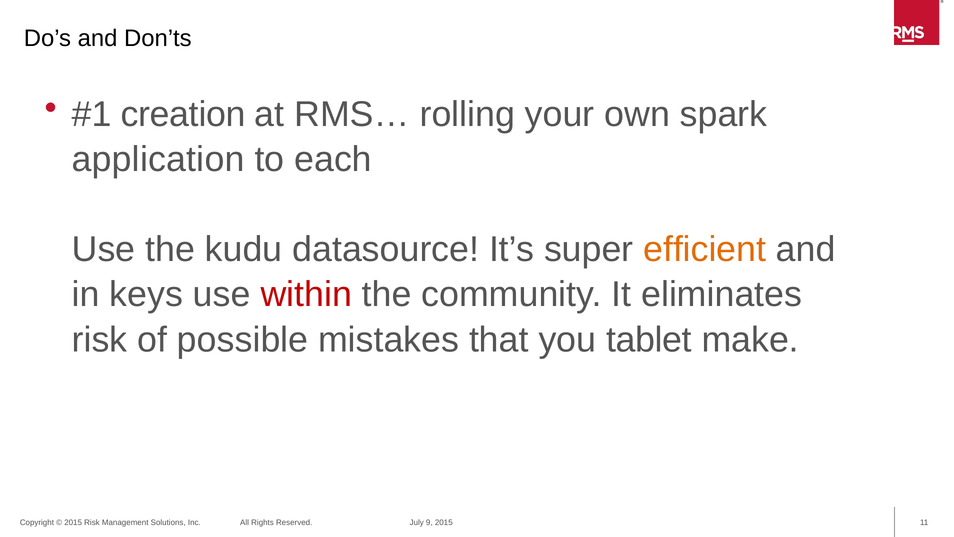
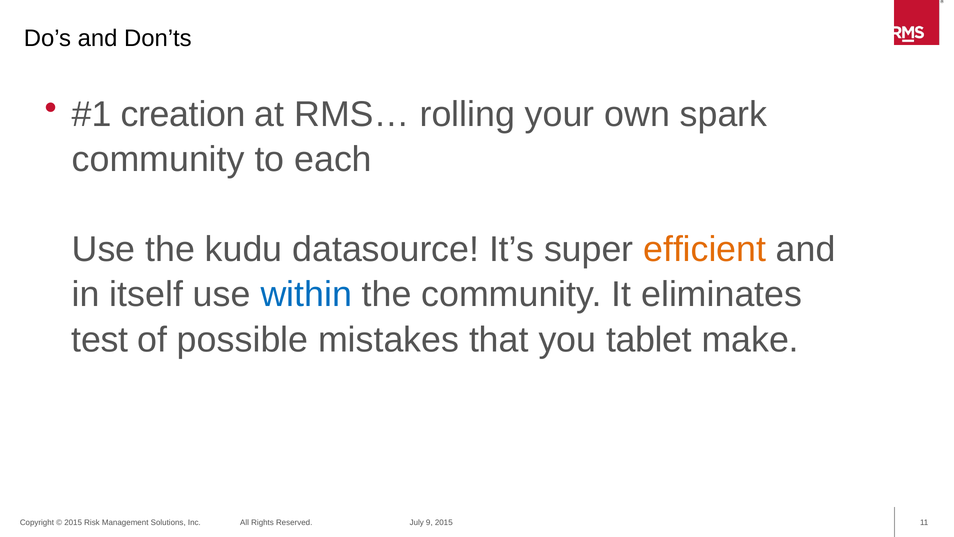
application: application -> community (158, 159)
keys: keys -> itself (146, 294)
within colour: red -> blue (306, 294)
risk: risk -> test (100, 339)
